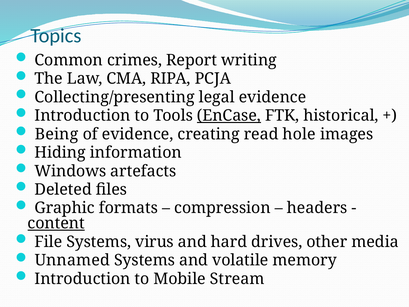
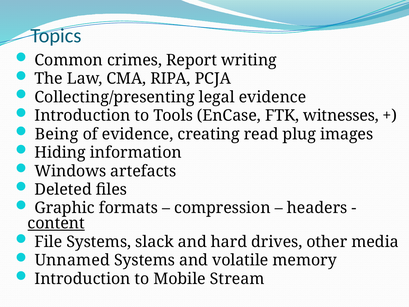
EnCase underline: present -> none (229, 116)
historical: historical -> witnesses (341, 116)
hole: hole -> plug (299, 134)
virus: virus -> slack (154, 242)
